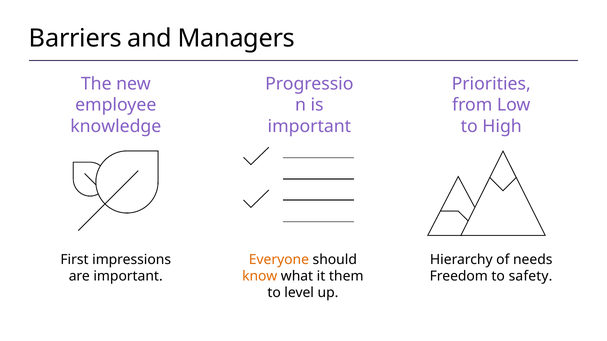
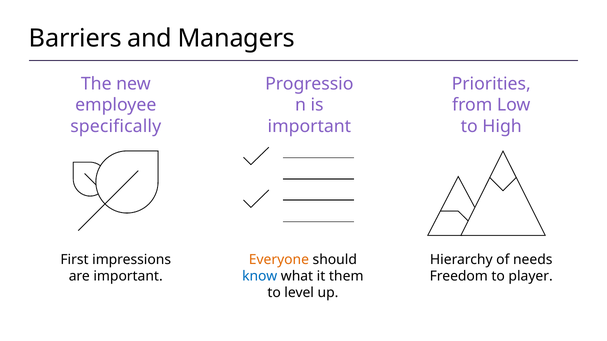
knowledge: knowledge -> specifically (116, 127)
safety: safety -> player (531, 277)
know colour: orange -> blue (260, 277)
